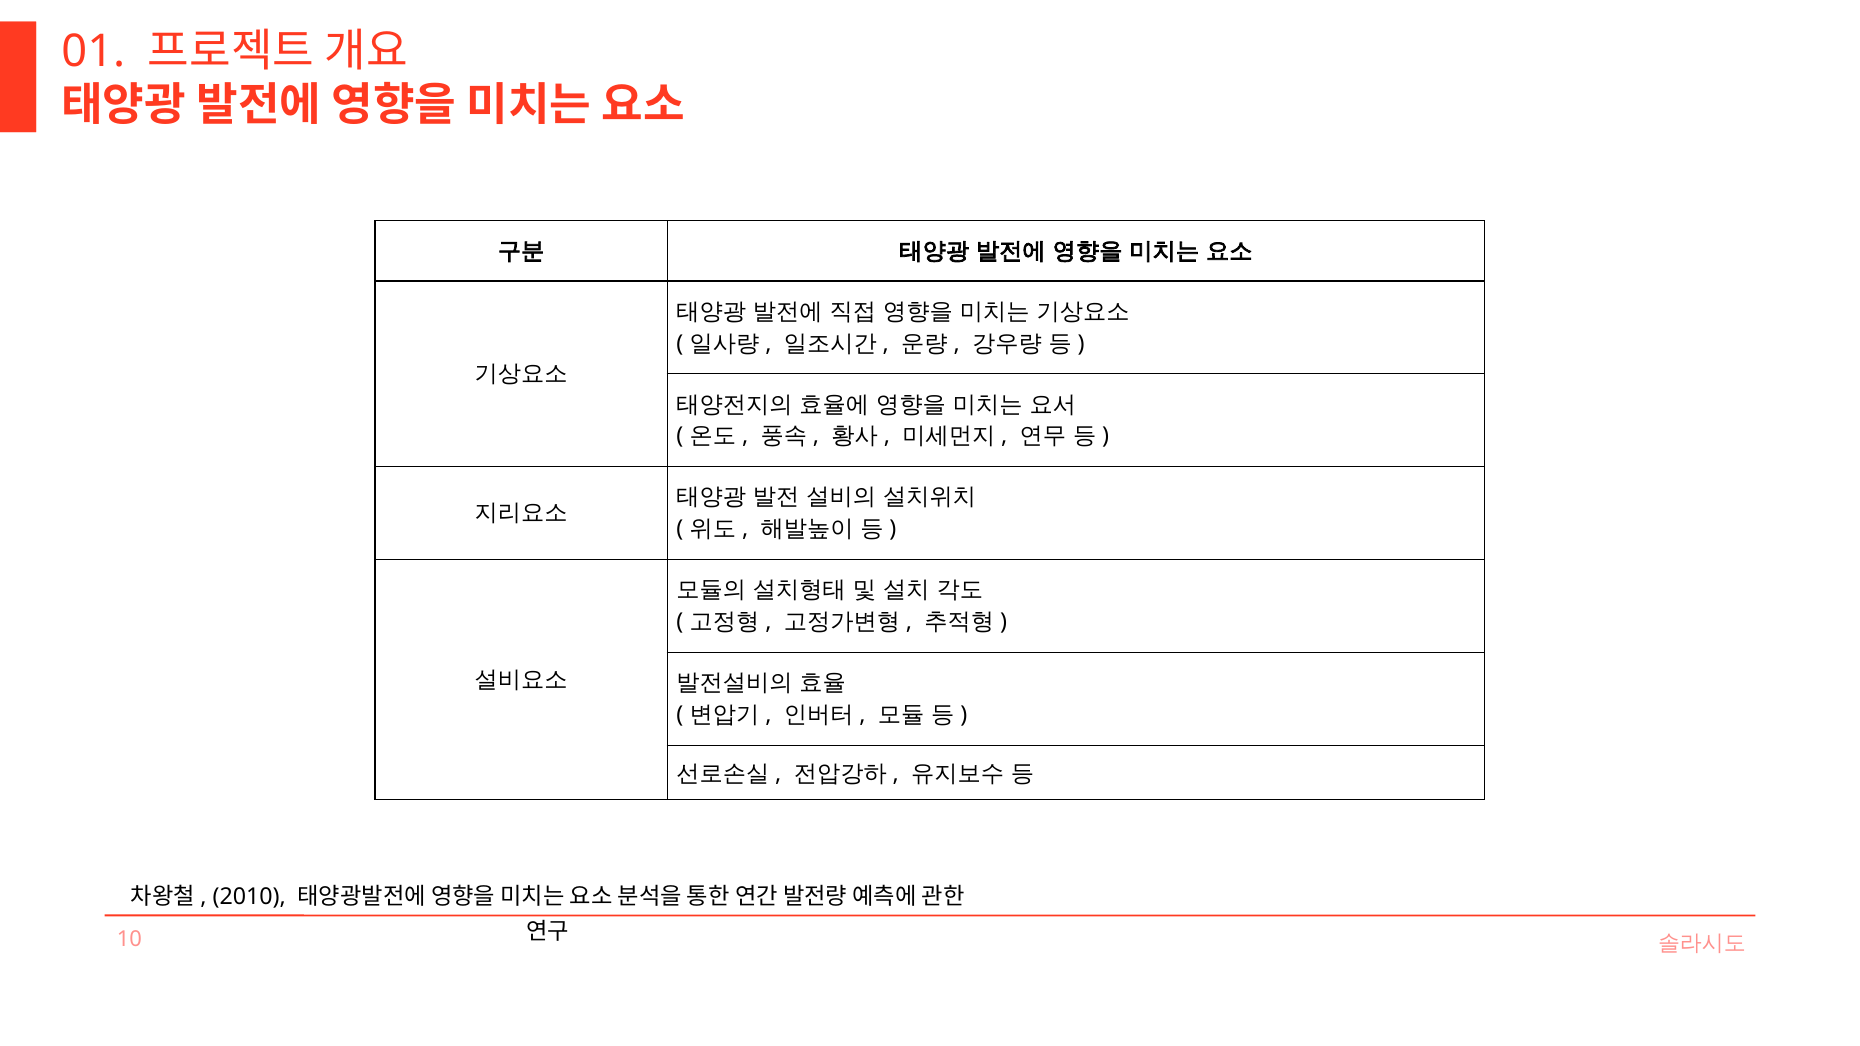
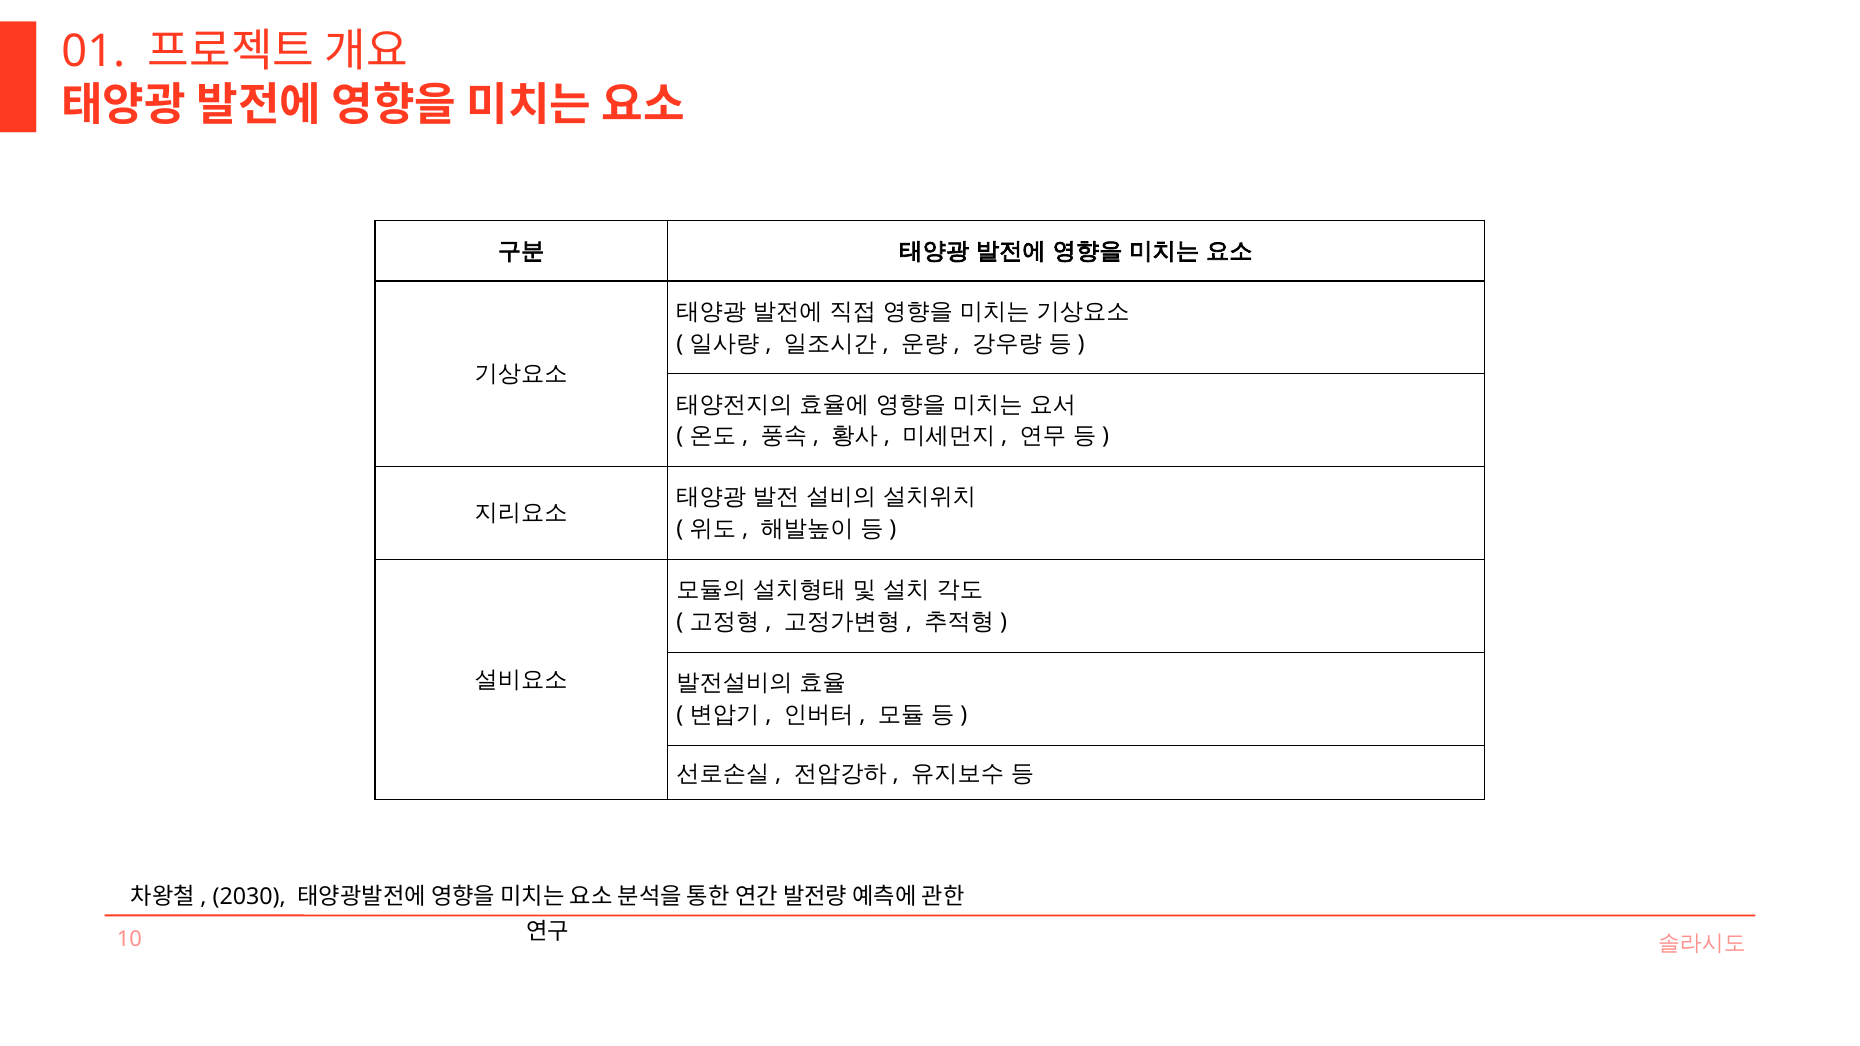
2010: 2010 -> 2030 (249, 897)
